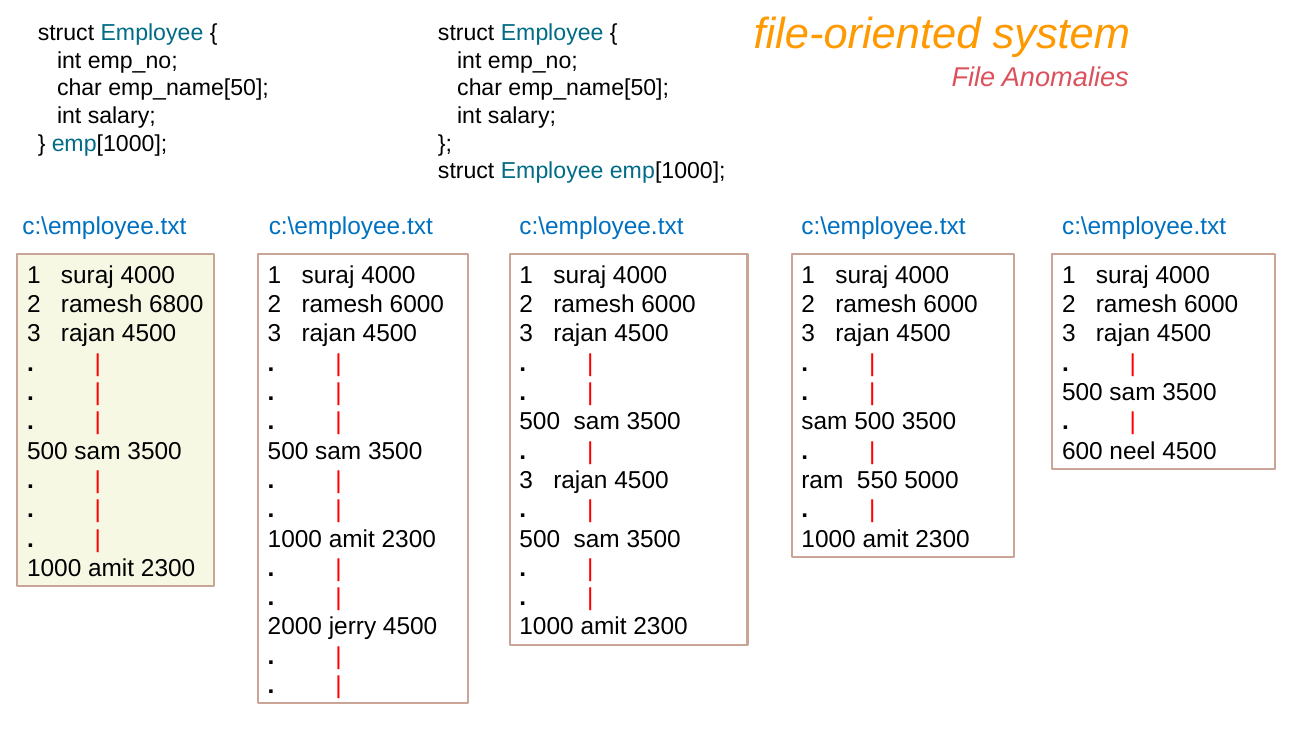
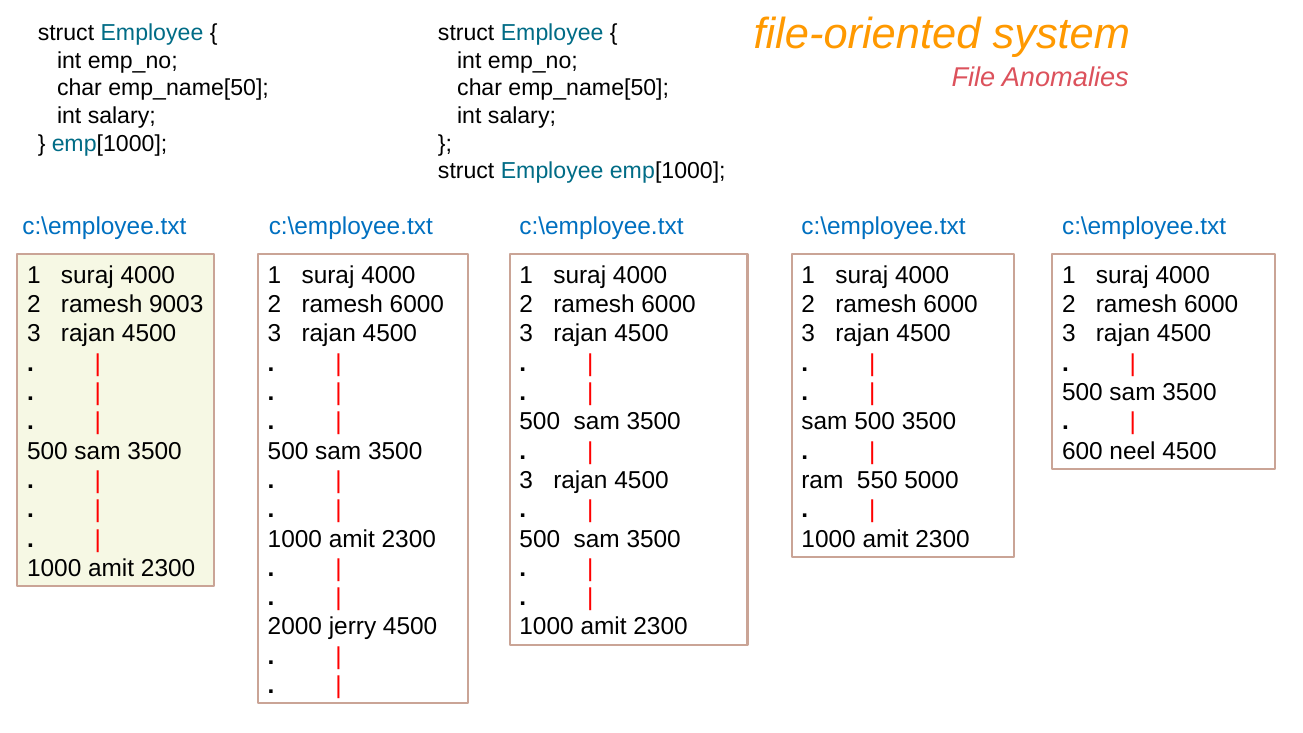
6800: 6800 -> 9003 (176, 304)
